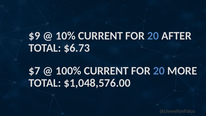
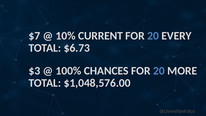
$9: $9 -> $7 (34, 36)
AFTER: AFTER -> EVERY (177, 36)
$7: $7 -> $3 (34, 71)
100% CURRENT: CURRENT -> CHANCES (106, 71)
